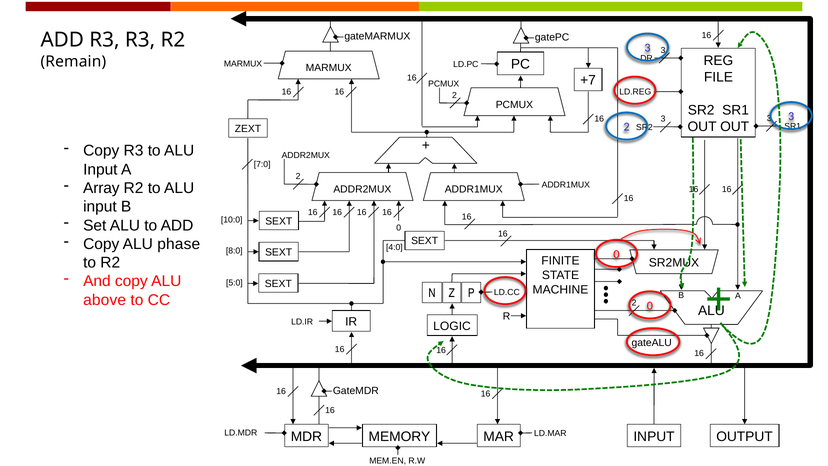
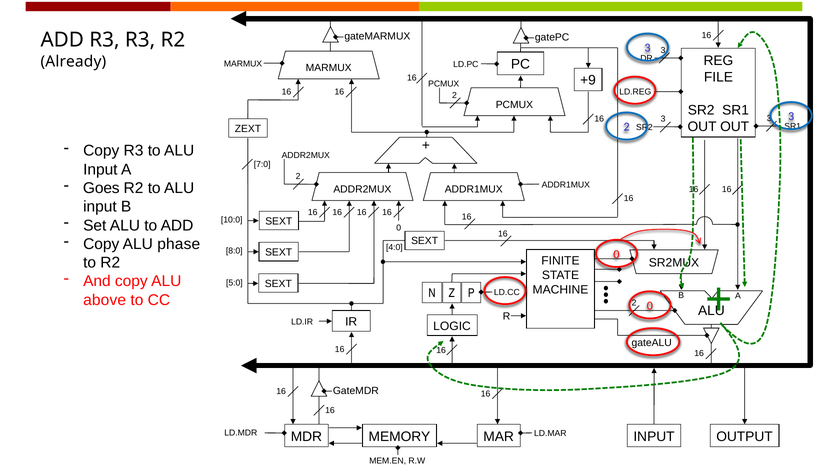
Remain: Remain -> Already (73, 61)
+7: +7 -> +9 (588, 80)
Array: Array -> Goes (101, 188)
